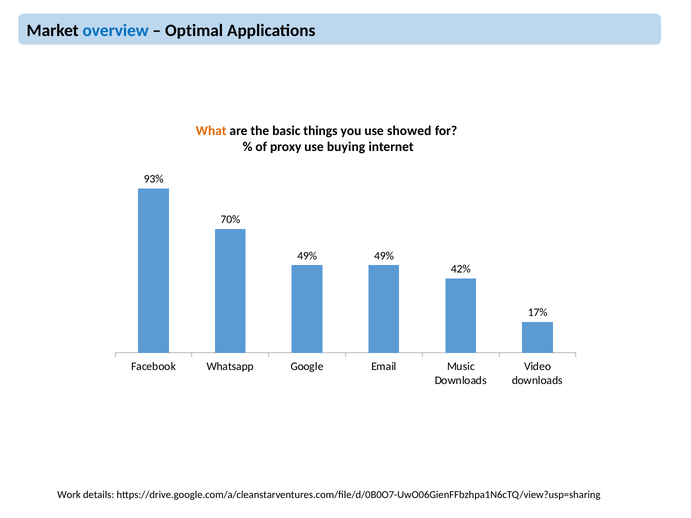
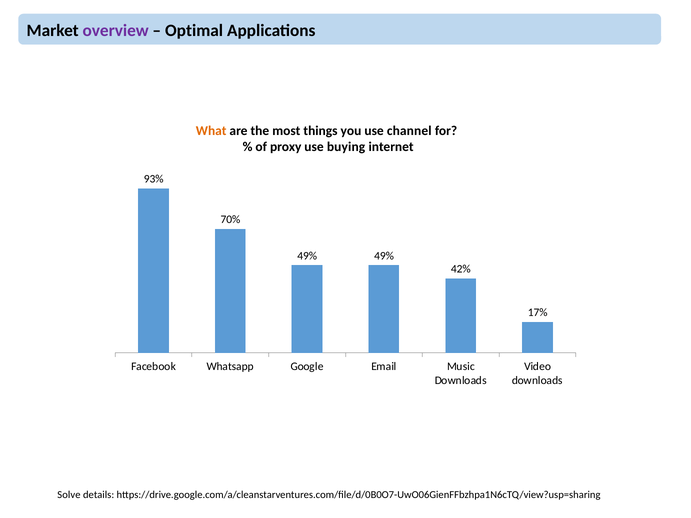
overview colour: blue -> purple (116, 30)
basic: basic -> most (286, 131)
showed: showed -> channel (409, 131)
Work: Work -> Solve (69, 495)
